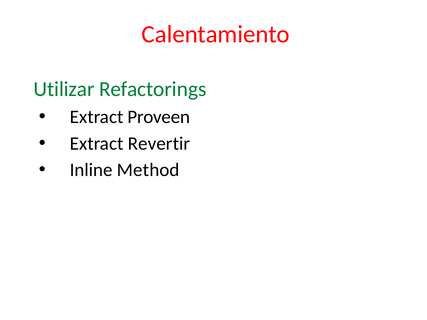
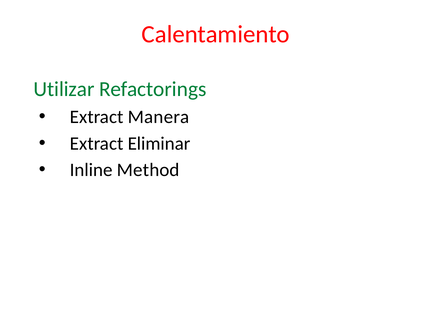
Proveen: Proveen -> Manera (159, 117)
Revertir: Revertir -> Eliminar (159, 144)
